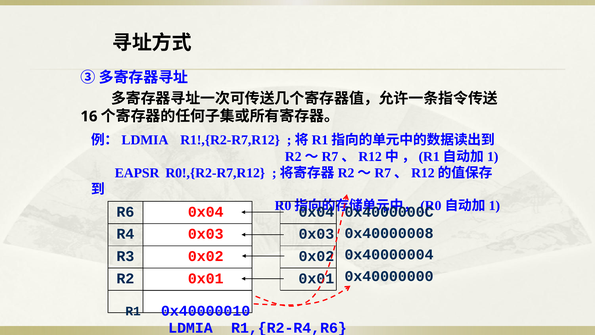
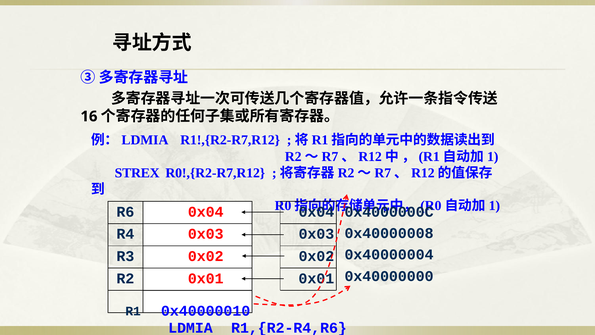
EAPSR: EAPSR -> STREX (137, 173)
